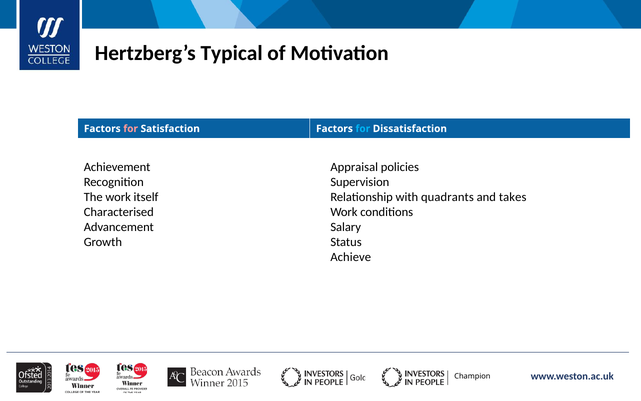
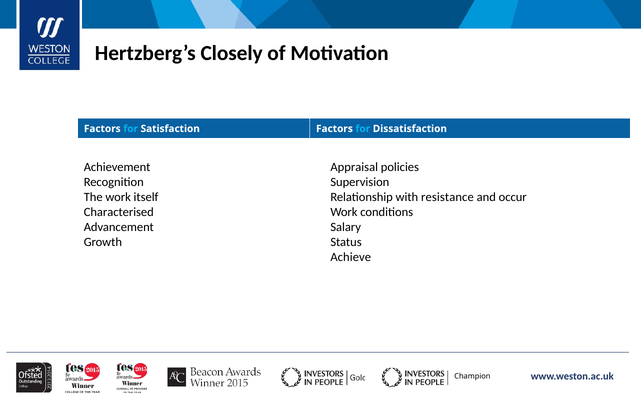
Typical: Typical -> Closely (232, 53)
for colour: pink -> light blue (131, 129)
quadrants: quadrants -> resistance (447, 197)
takes: takes -> occur (513, 197)
